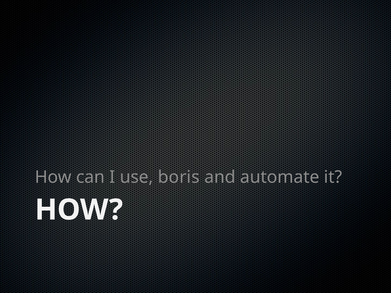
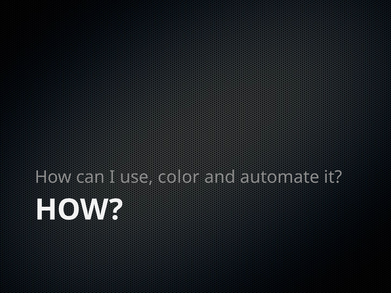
boris: boris -> color (179, 177)
